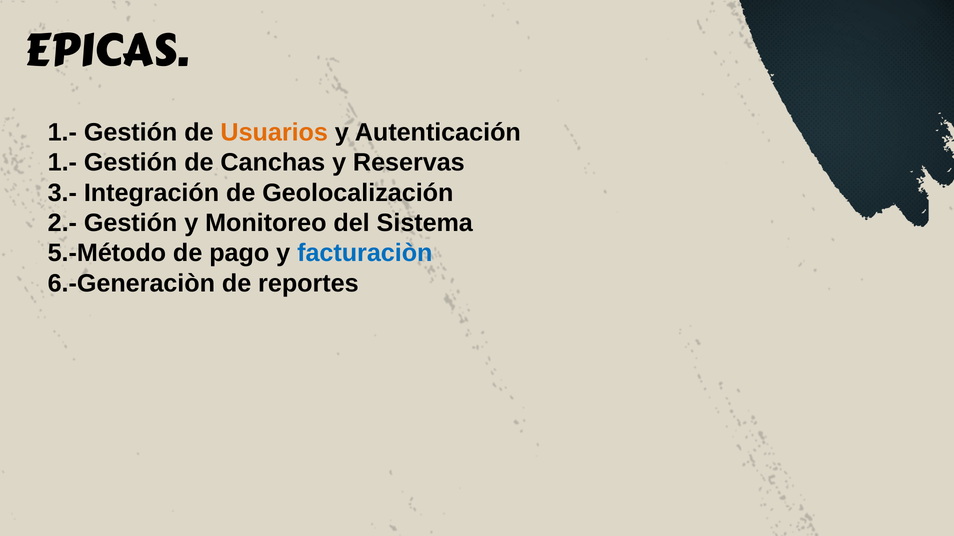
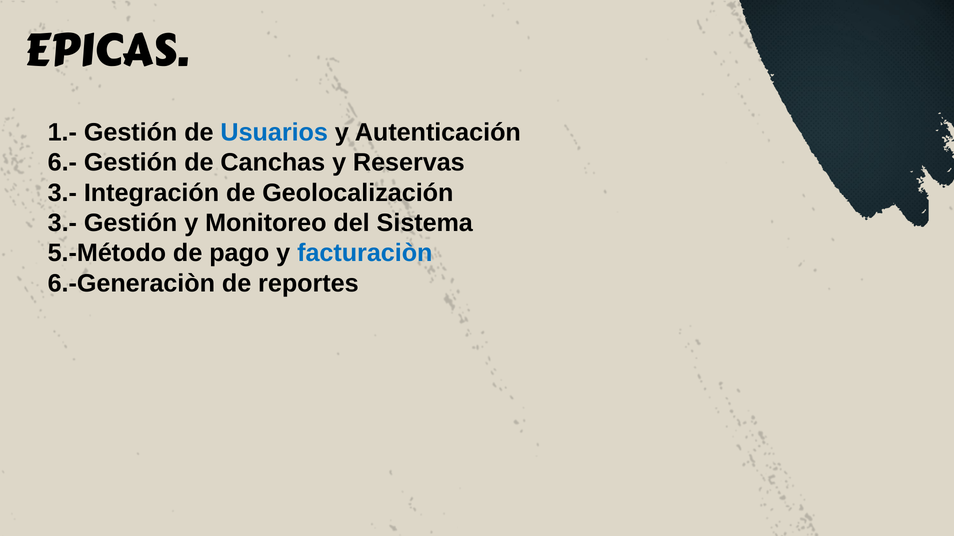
Usuarios colour: orange -> blue (274, 133)
1.-: 1.- -> 6.- (62, 163)
2.-: 2.- -> 3.- (62, 223)
